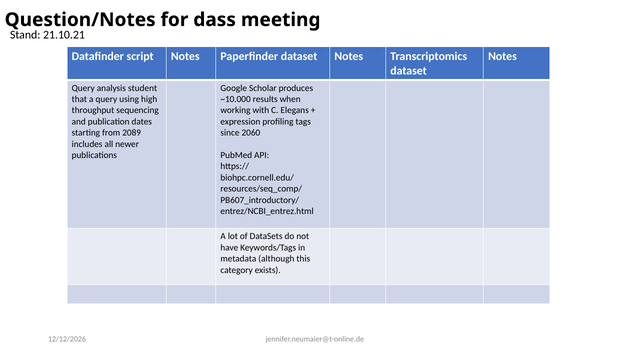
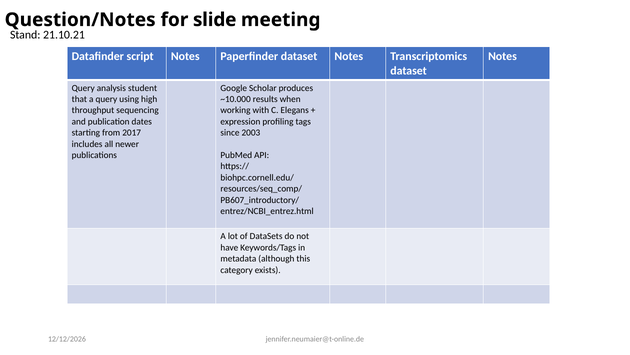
dass: dass -> slide (215, 20)
2089: 2089 -> 2017 (132, 133)
2060: 2060 -> 2003 (251, 133)
